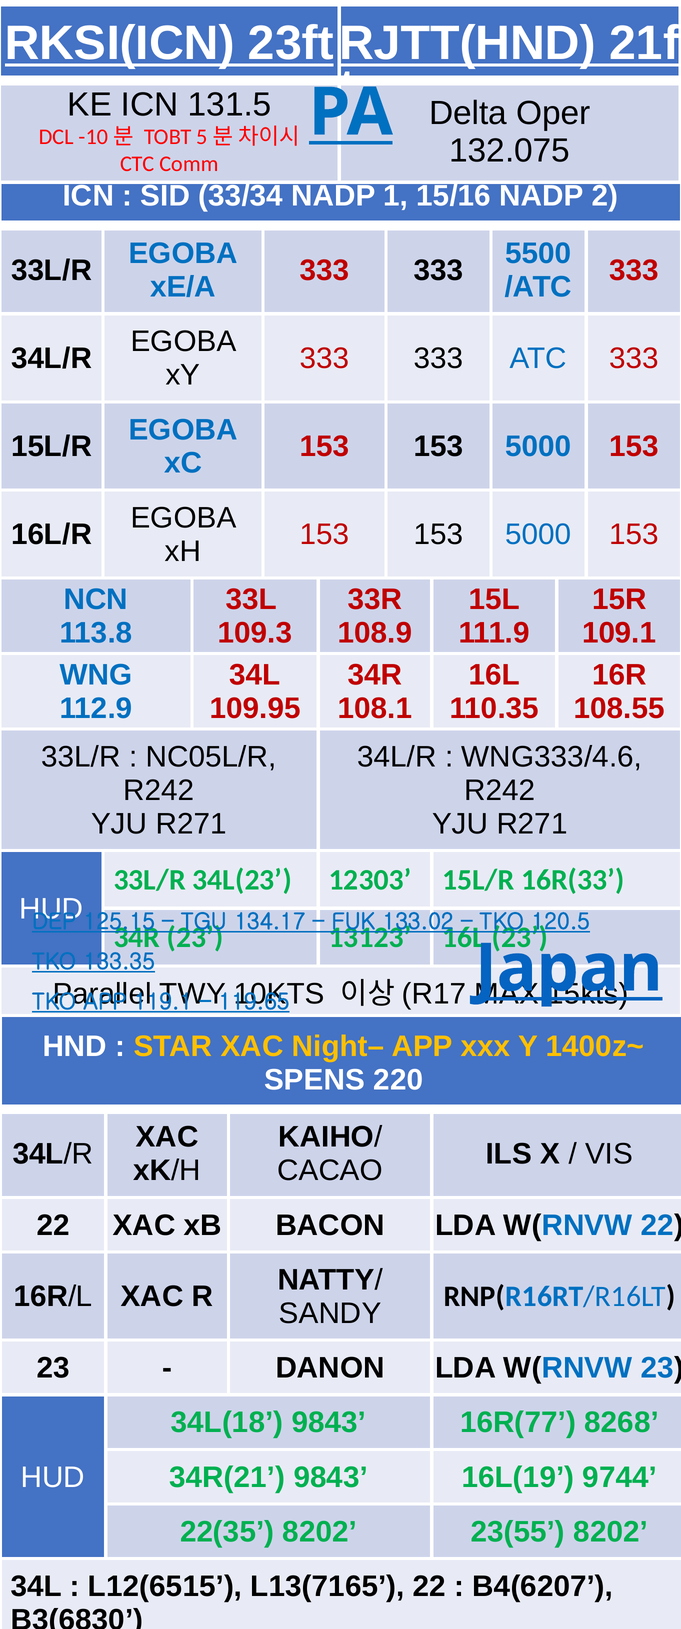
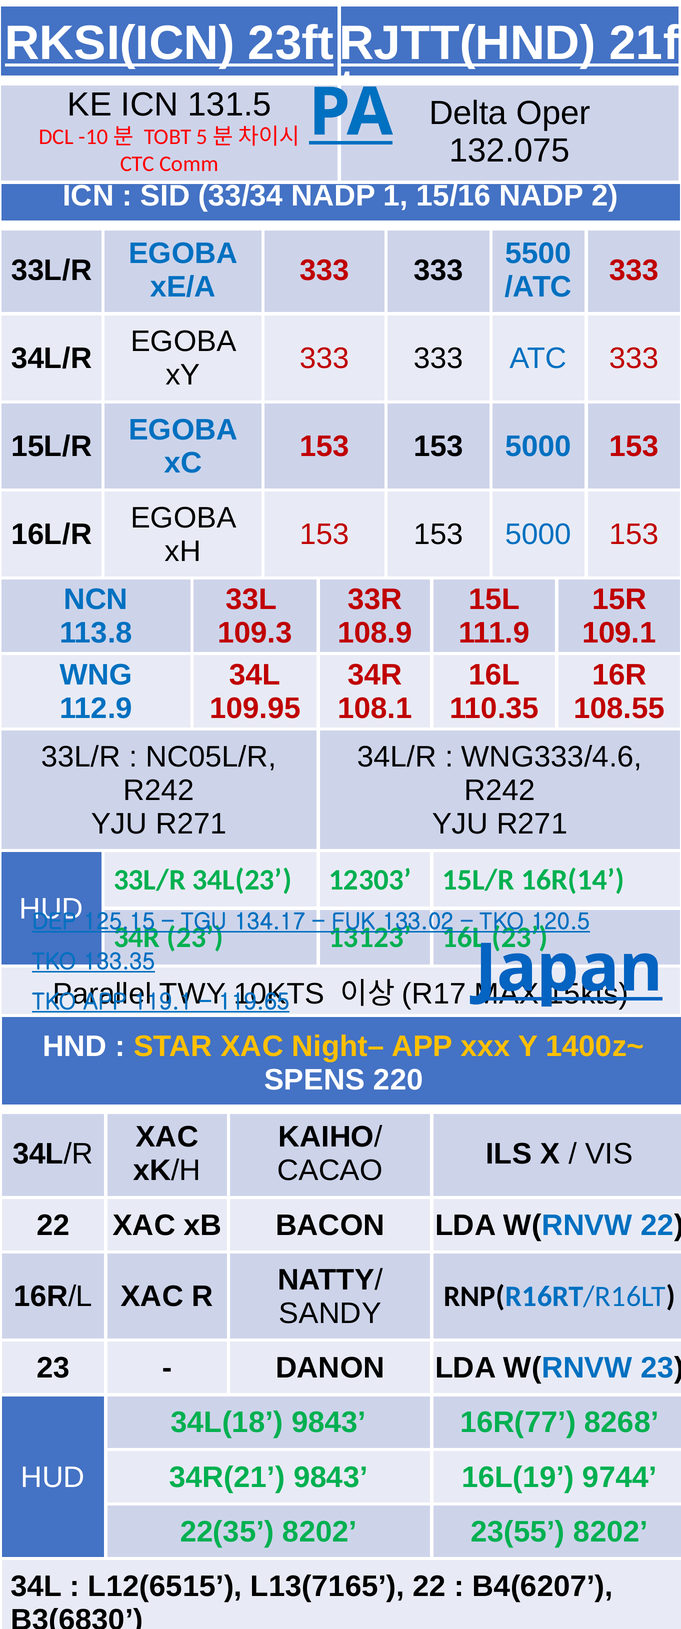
16R(33: 16R(33 -> 16R(14 (573, 880)
